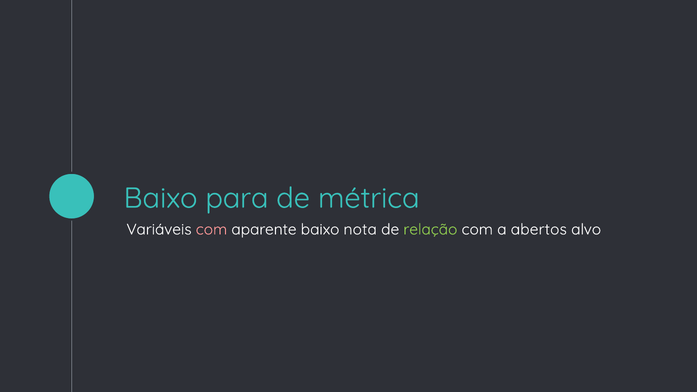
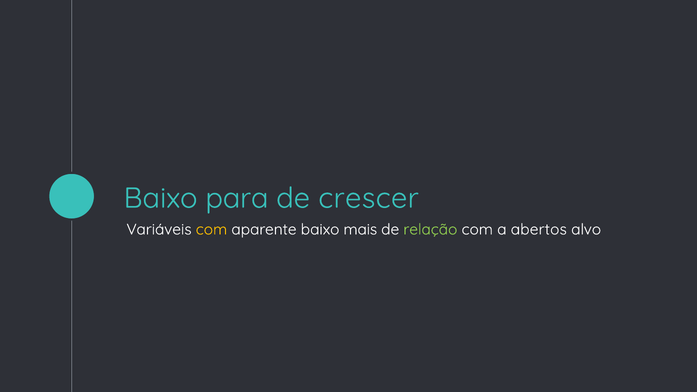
métrica: métrica -> crescer (369, 198)
com colour: pink -> yellow (211, 229)
nota: nota -> mais (360, 229)
